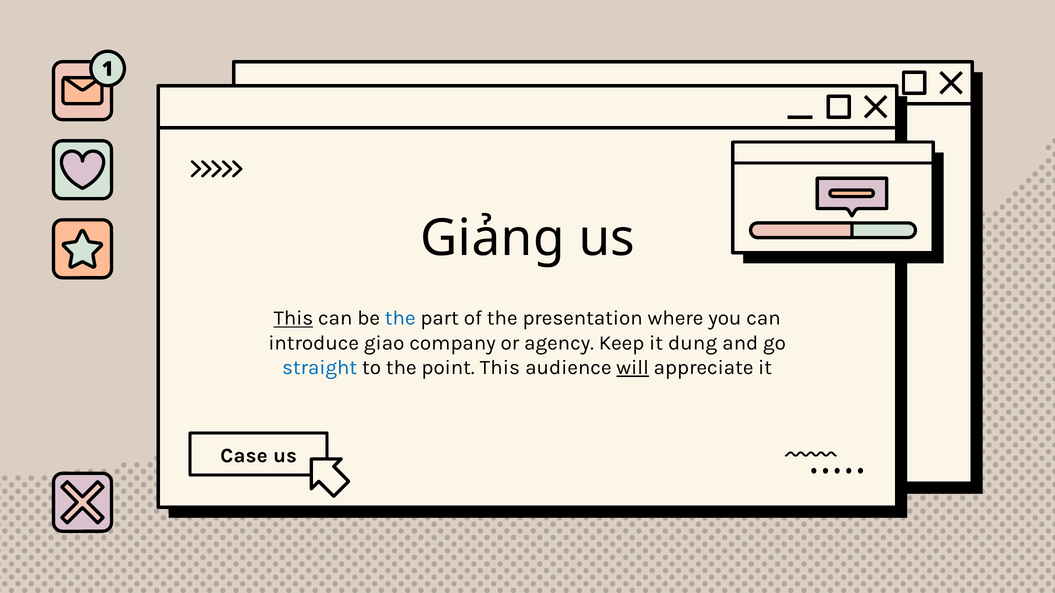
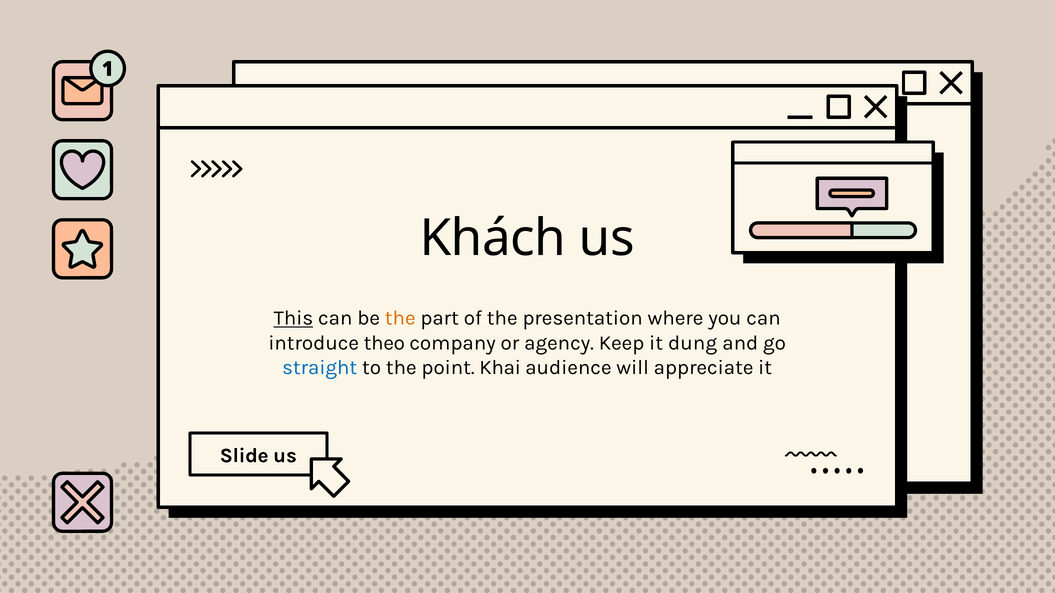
Giảng: Giảng -> Khách (493, 239)
the colour: blue -> orange (400, 318)
giao: giao -> theo (384, 343)
point This: This -> Khai (500, 368)
will underline: present -> none (633, 368)
Case: Case -> Slide (244, 456)
